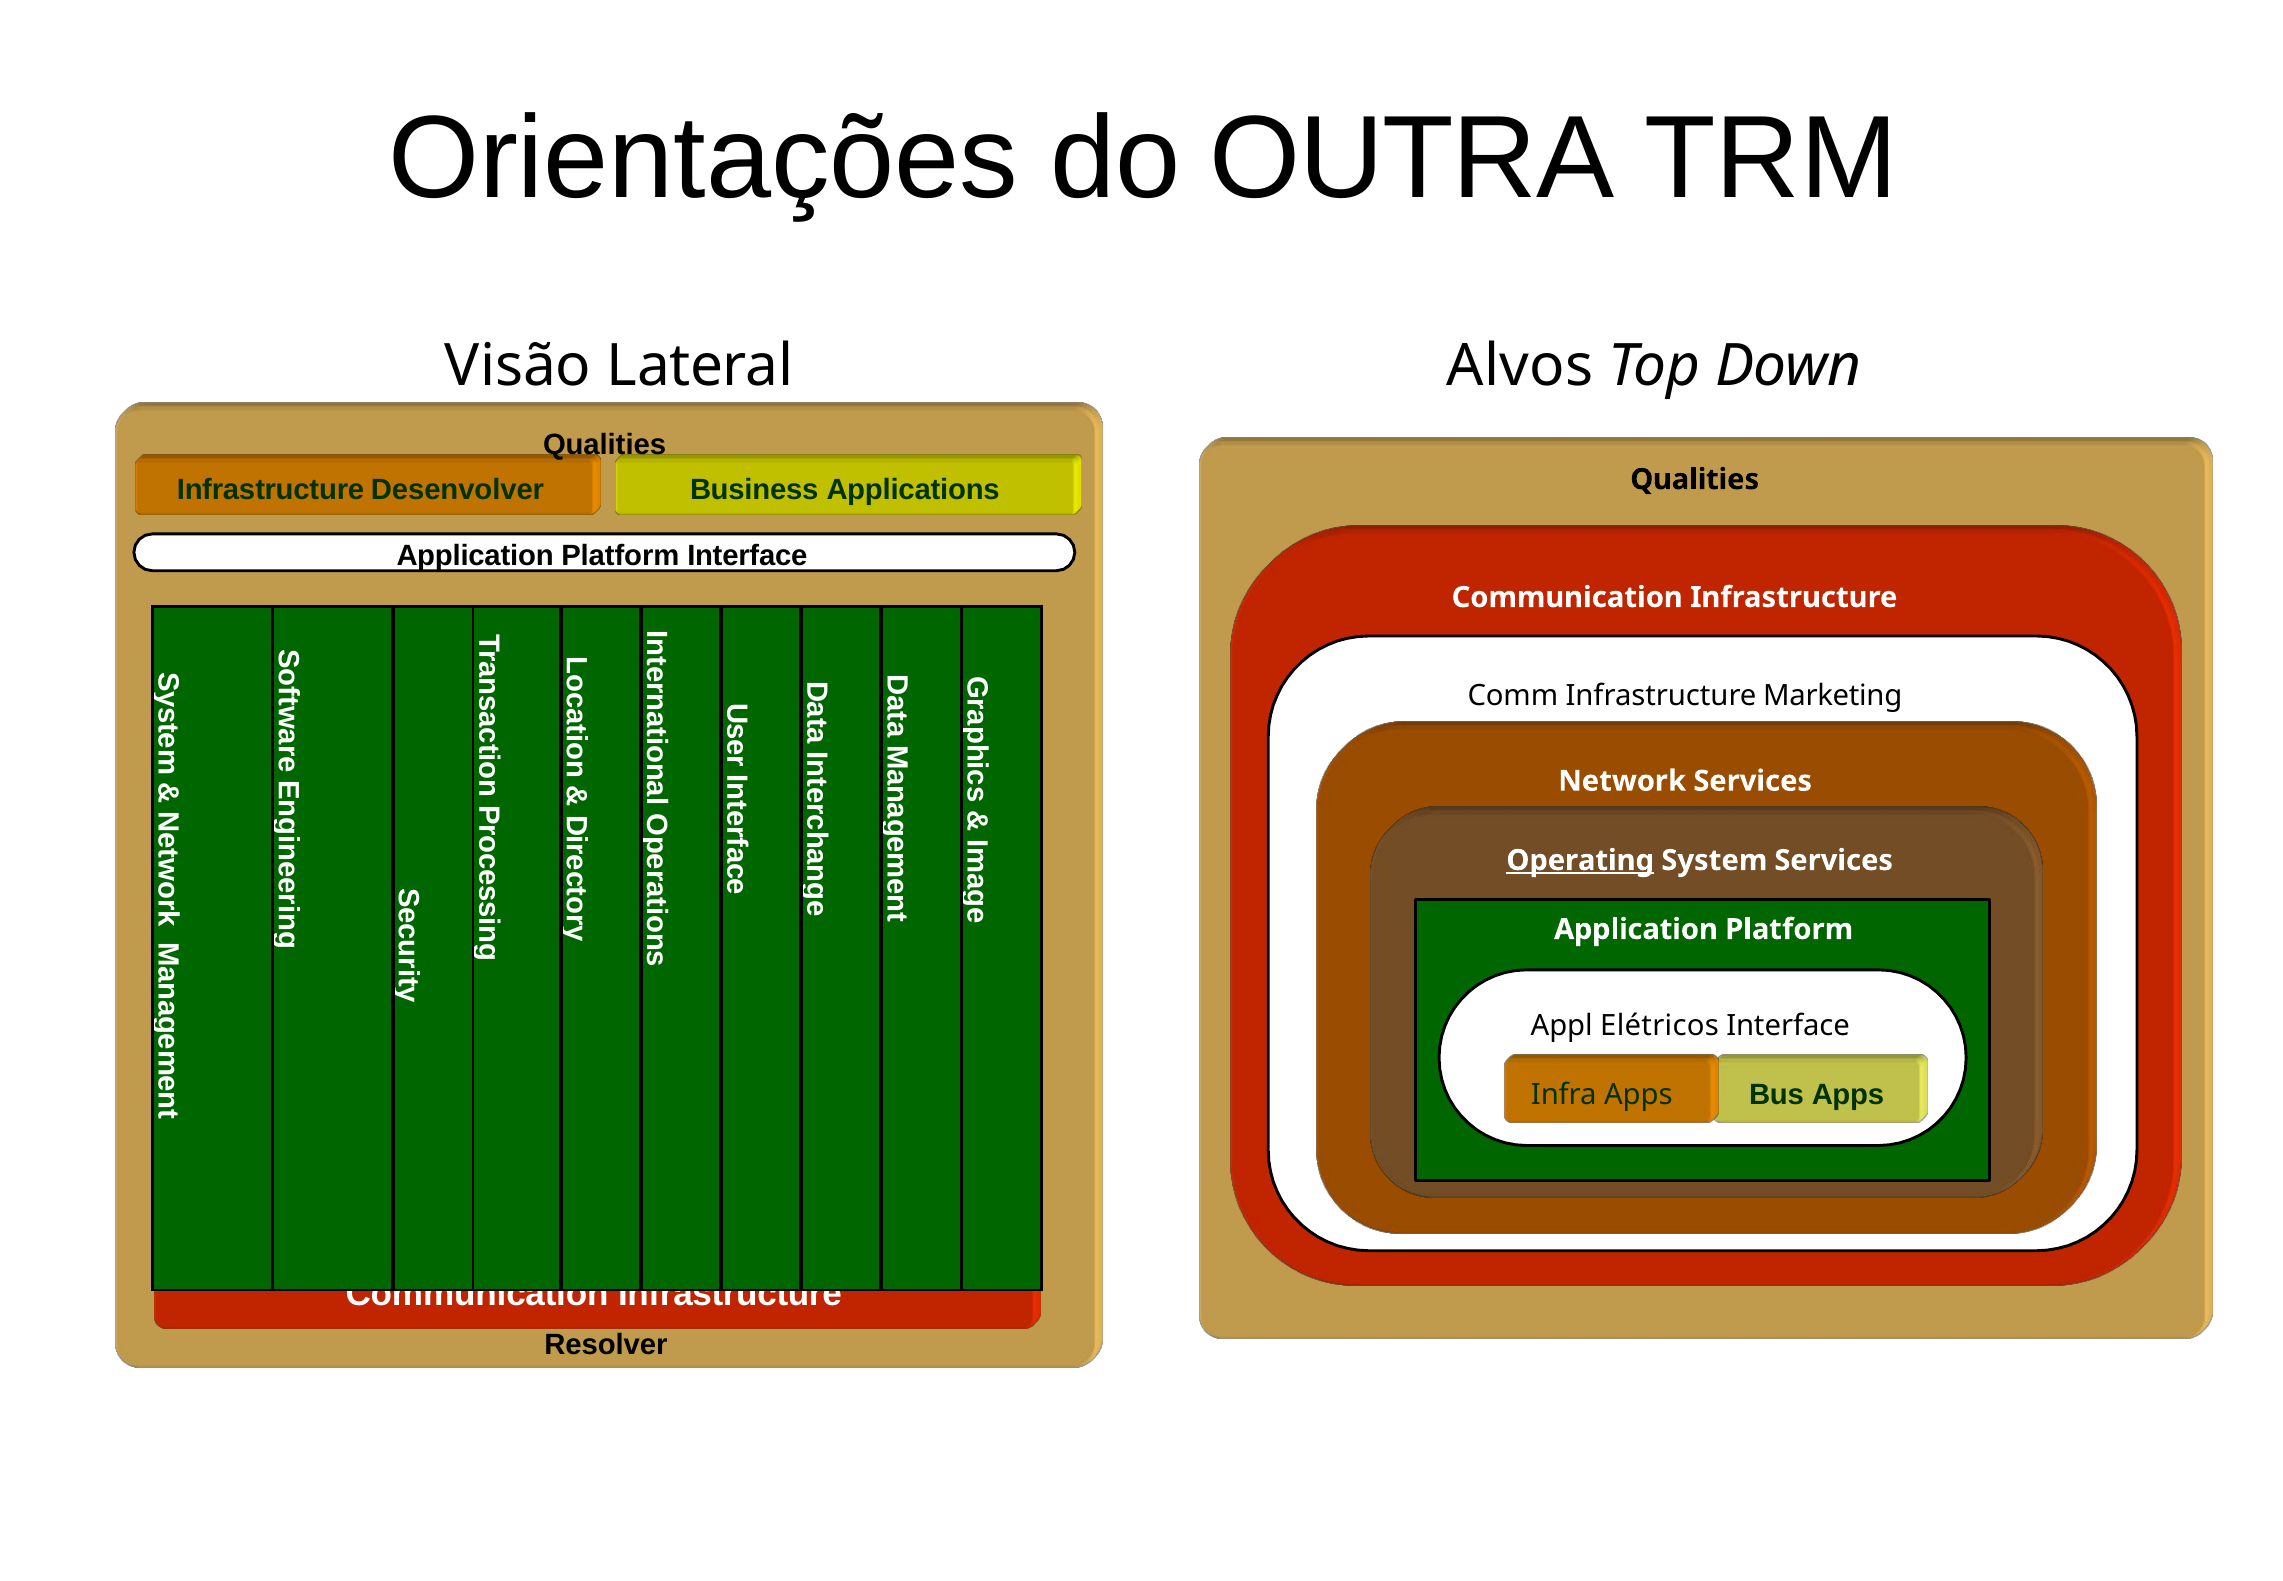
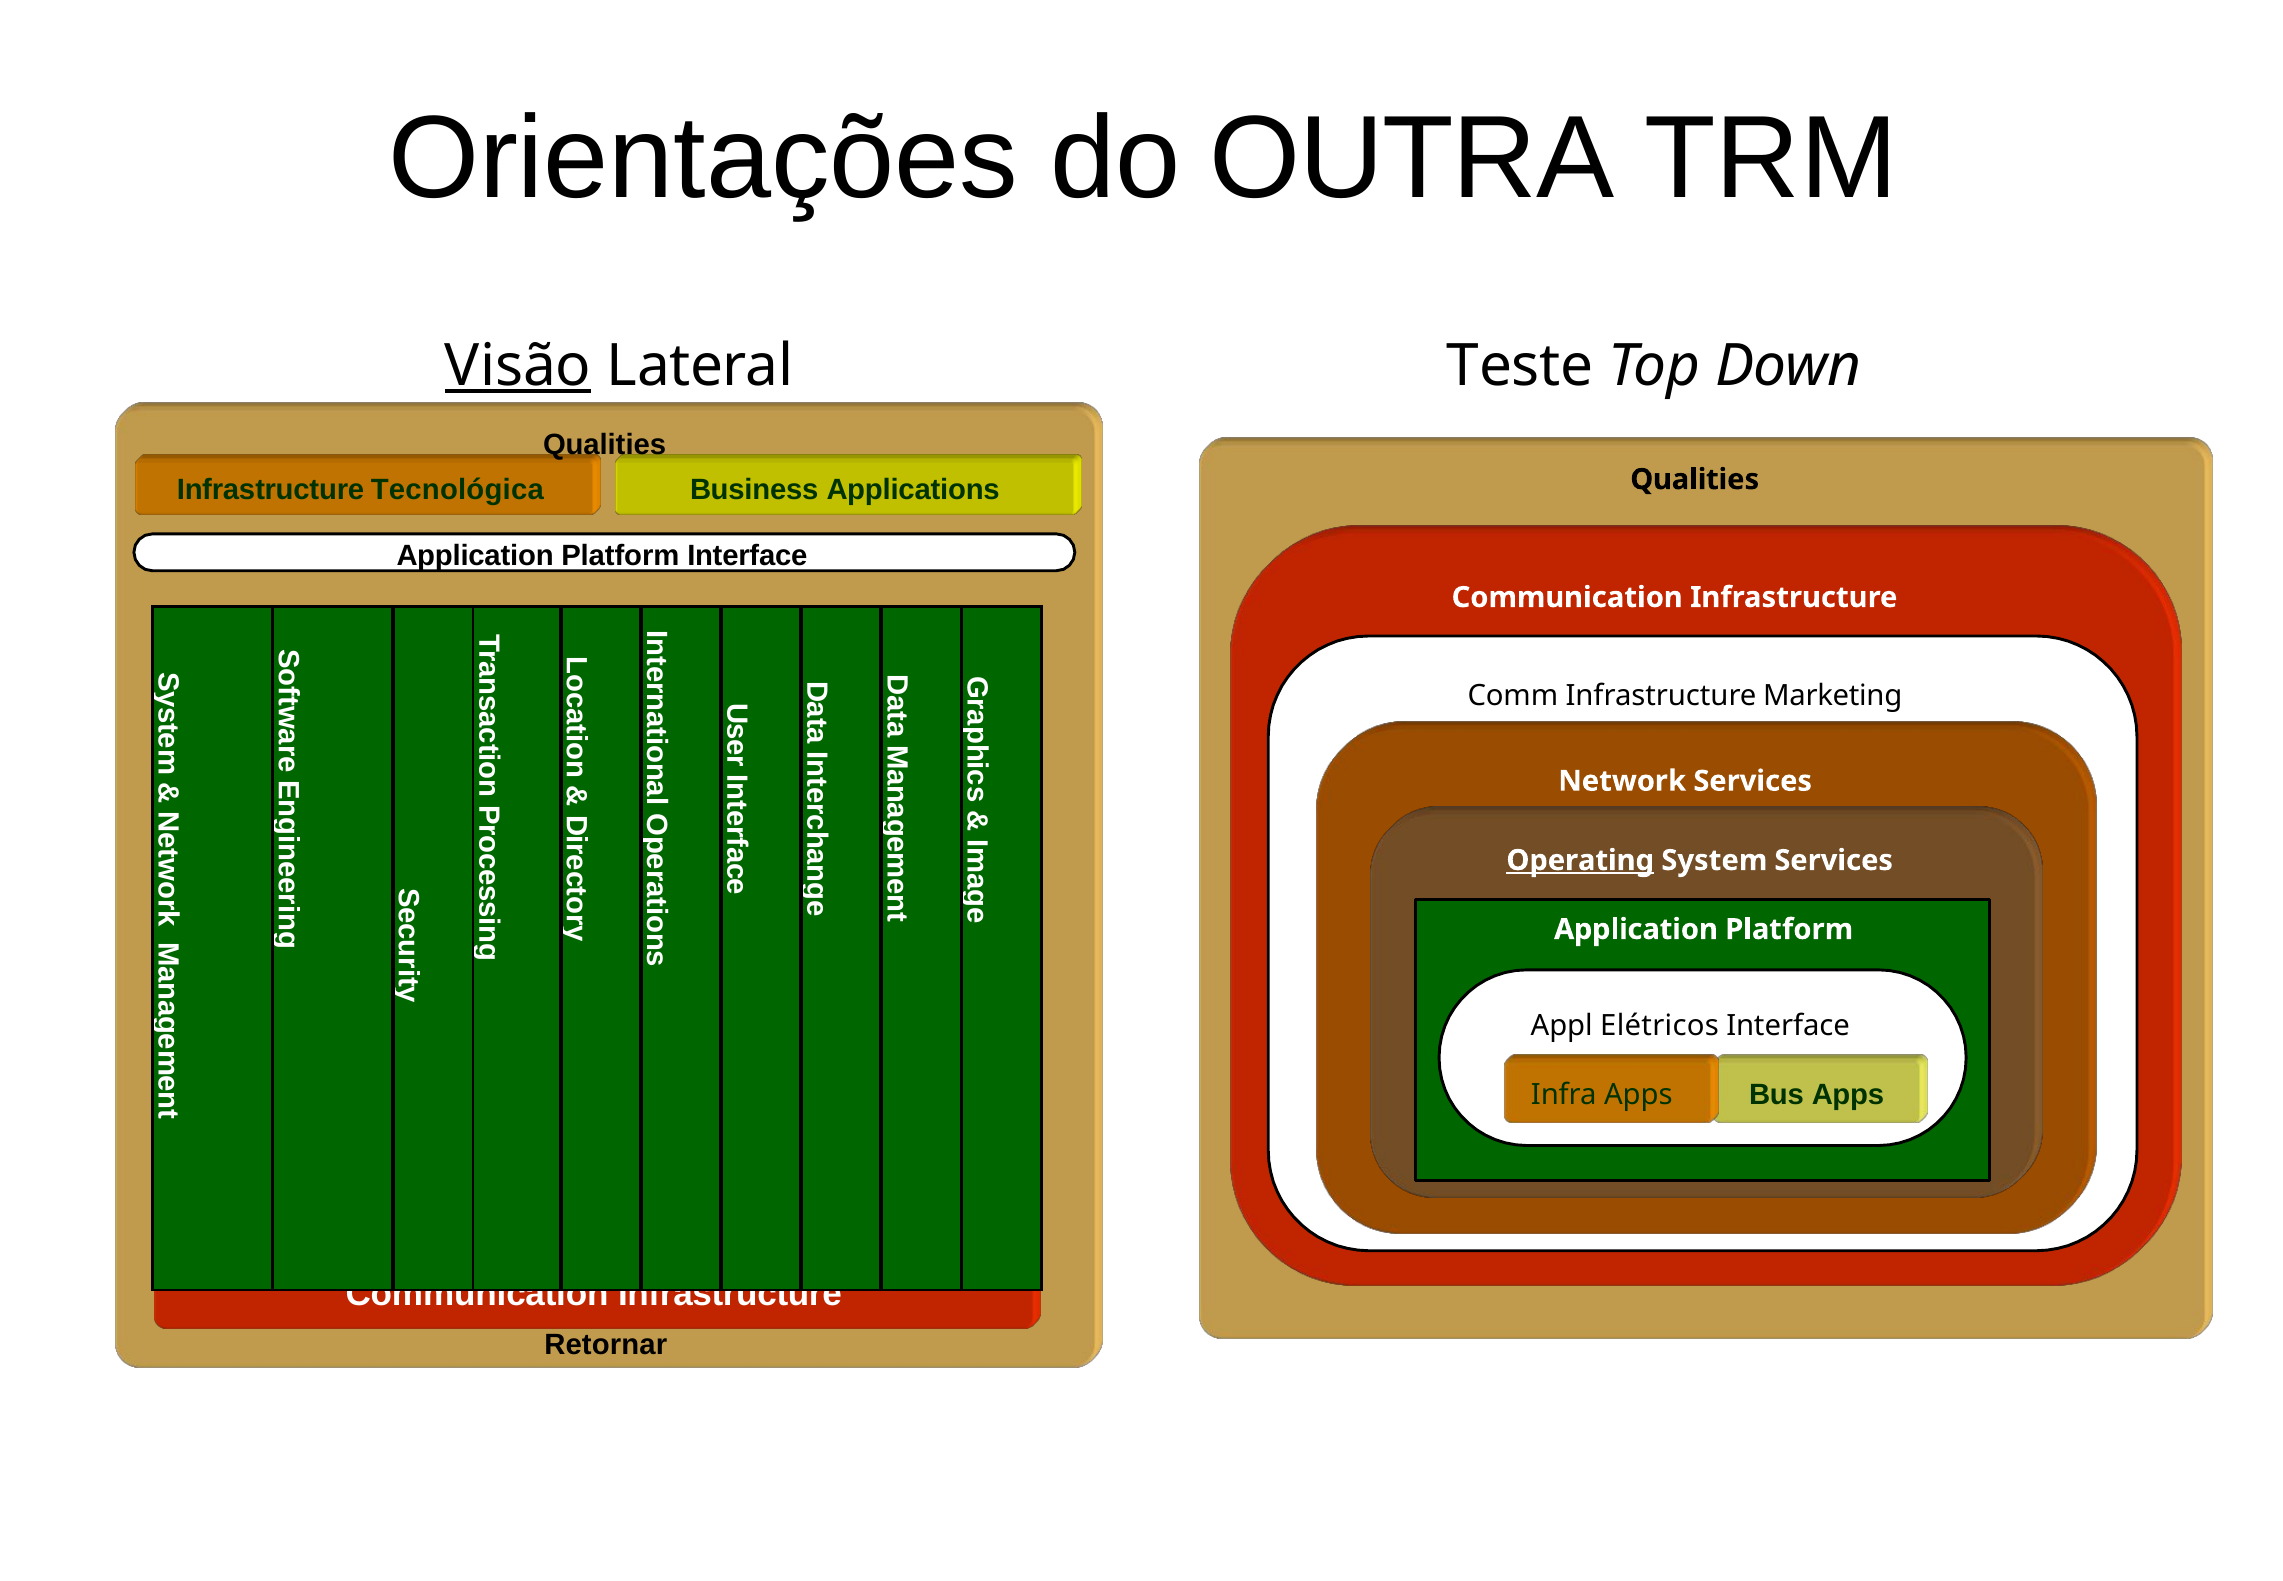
Visão underline: none -> present (518, 366)
Alvos: Alvos -> Teste (1520, 366)
Desenvolver: Desenvolver -> Tecnológica (457, 489)
Resolver: Resolver -> Retornar (606, 1344)
